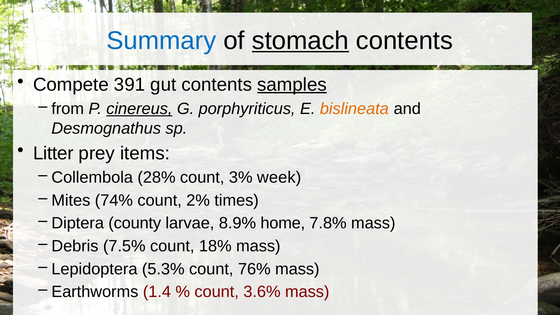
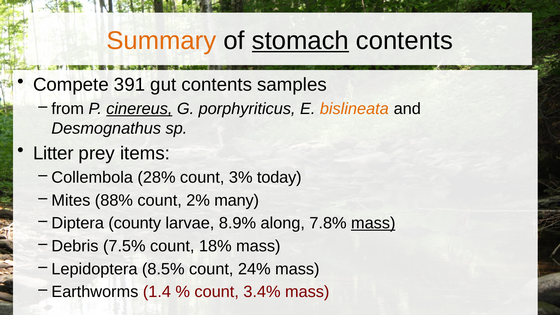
Summary colour: blue -> orange (161, 41)
samples underline: present -> none (292, 85)
week: week -> today (279, 177)
74%: 74% -> 88% (114, 200)
times: times -> many (237, 200)
home: home -> along (283, 223)
mass underline: none -> present (373, 223)
5.3%: 5.3% -> 8.5% (163, 269)
76%: 76% -> 24% (254, 269)
3.6%: 3.6% -> 3.4% (262, 292)
